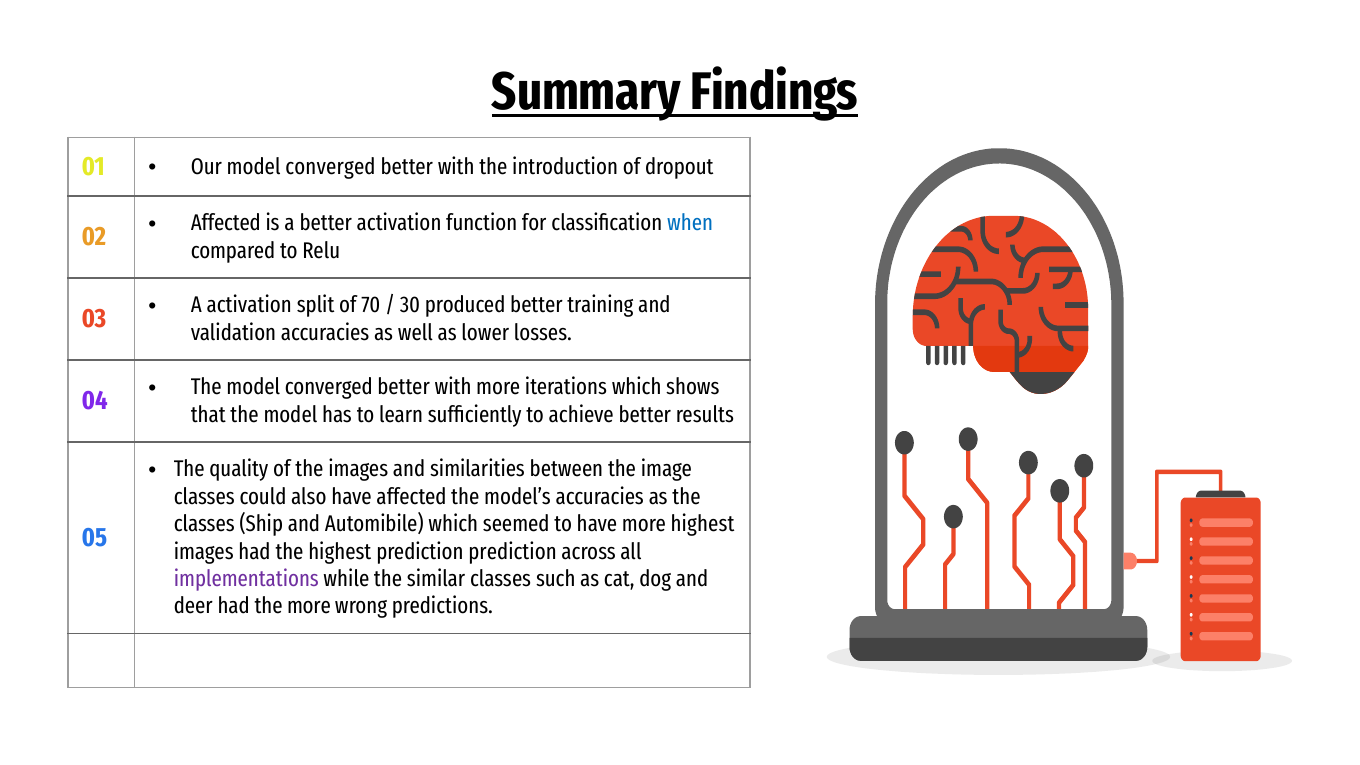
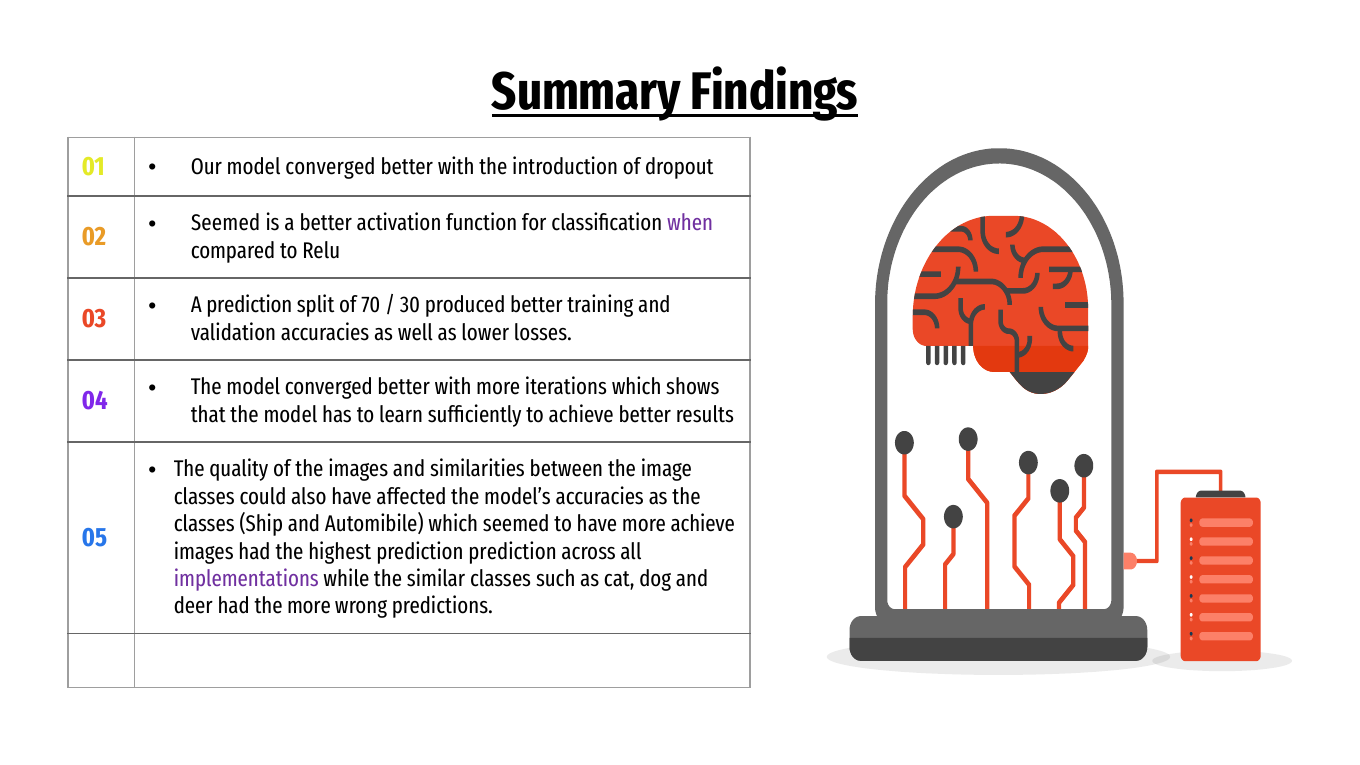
Affected: Affected -> Seemed (226, 223)
when colour: blue -> purple (690, 223)
A activation: activation -> prediction (249, 305)
more highest: highest -> achieve (703, 524)
